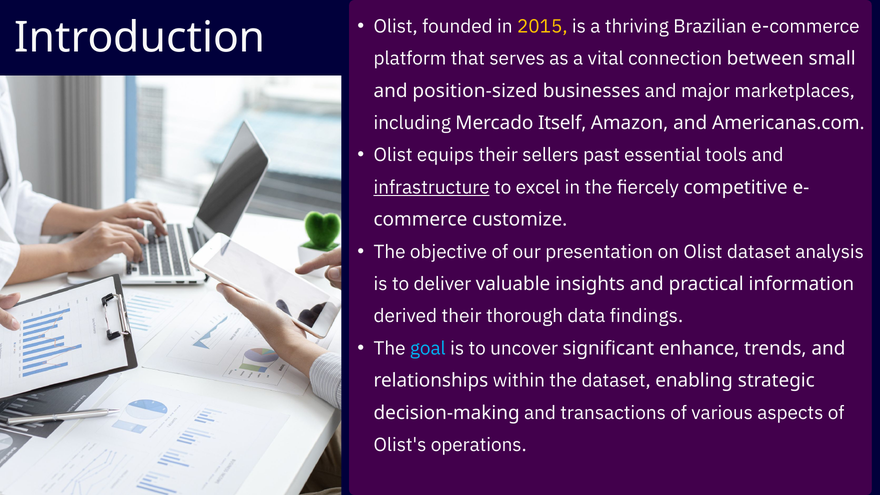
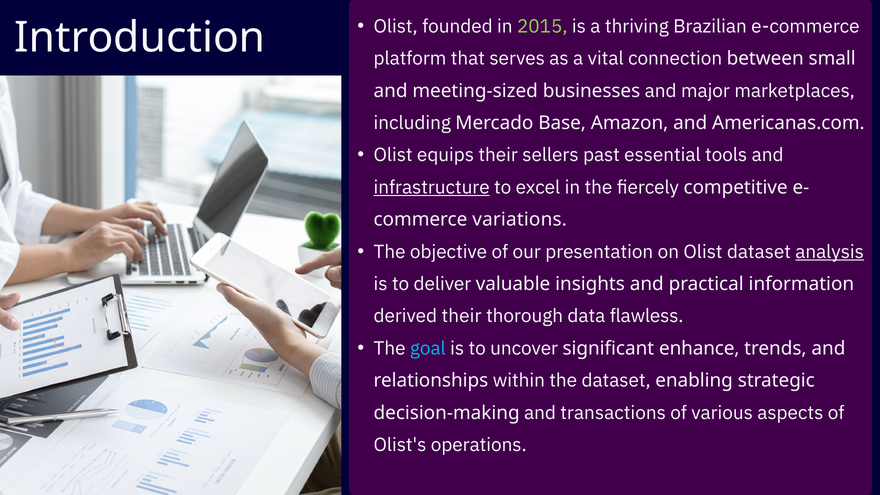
2015 colour: yellow -> light green (542, 26)
position-sized: position-sized -> meeting-sized (475, 91)
Itself: Itself -> Base (562, 123)
customize: customize -> variations (520, 220)
analysis underline: none -> present (830, 252)
findings: findings -> flawless (647, 316)
